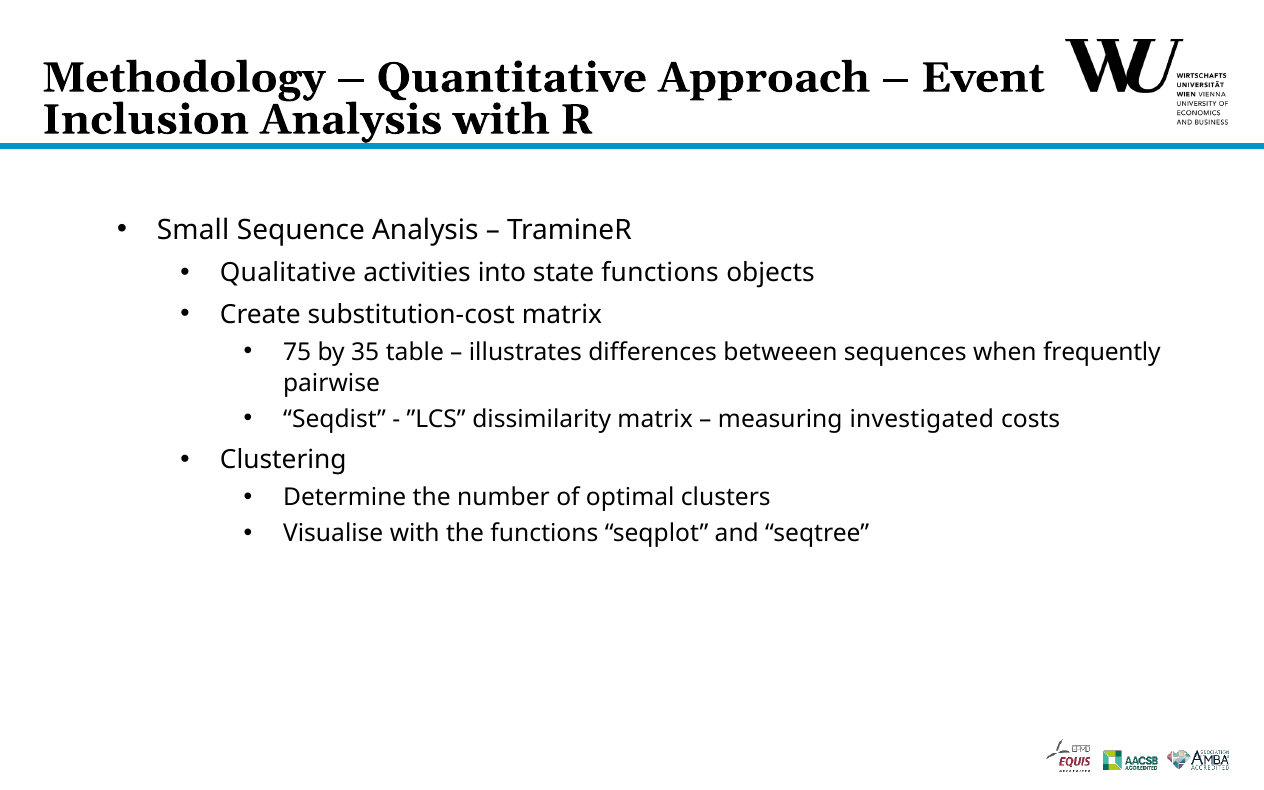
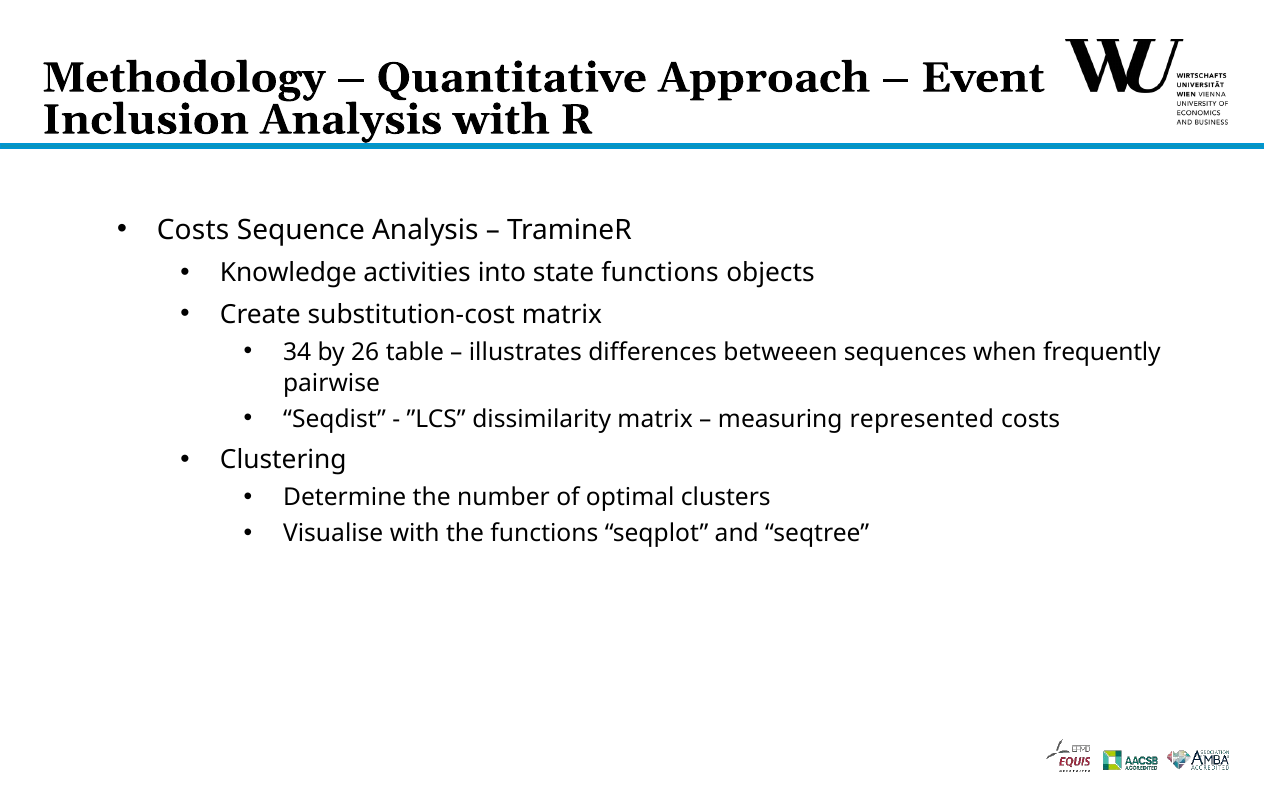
Small: Small -> Costs (193, 230)
Qualitative: Qualitative -> Knowledge (288, 273)
75: 75 -> 34 (297, 352)
35: 35 -> 26 (365, 352)
investigated: investigated -> represented (922, 419)
